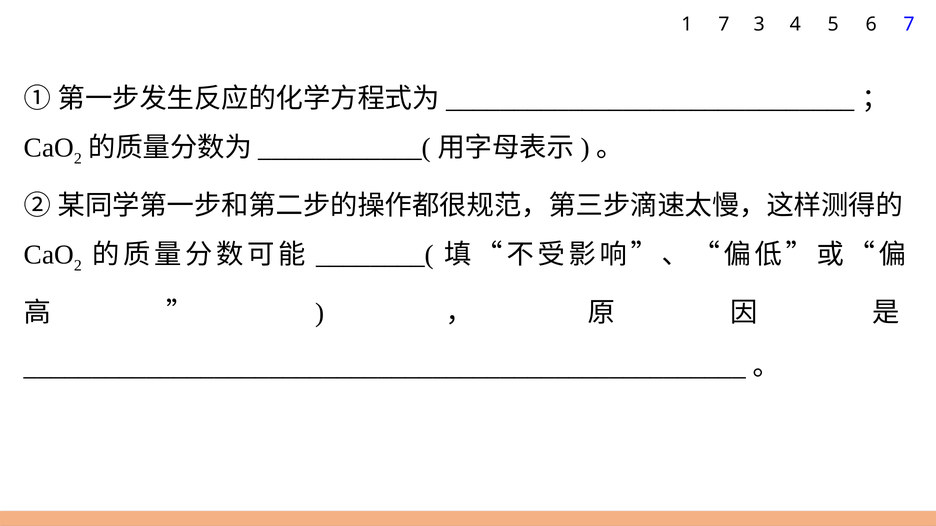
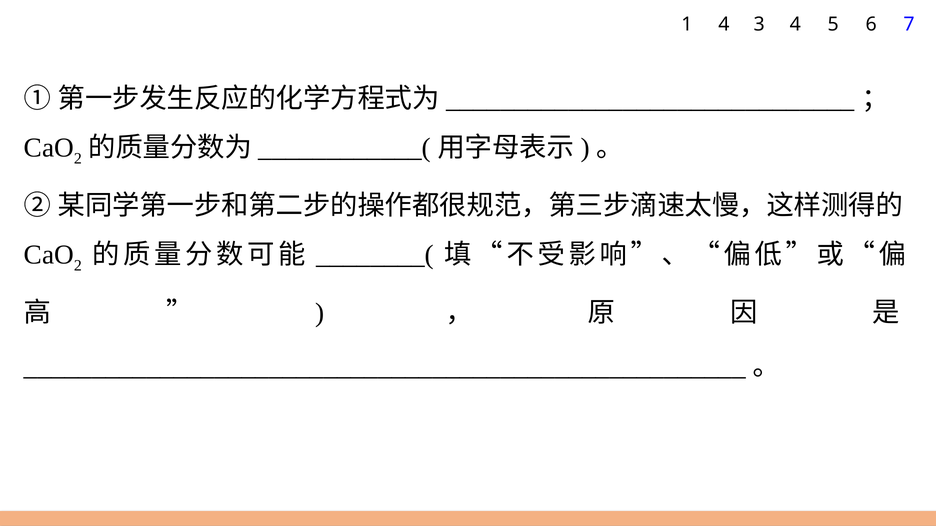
1 7: 7 -> 4 (724, 24)
